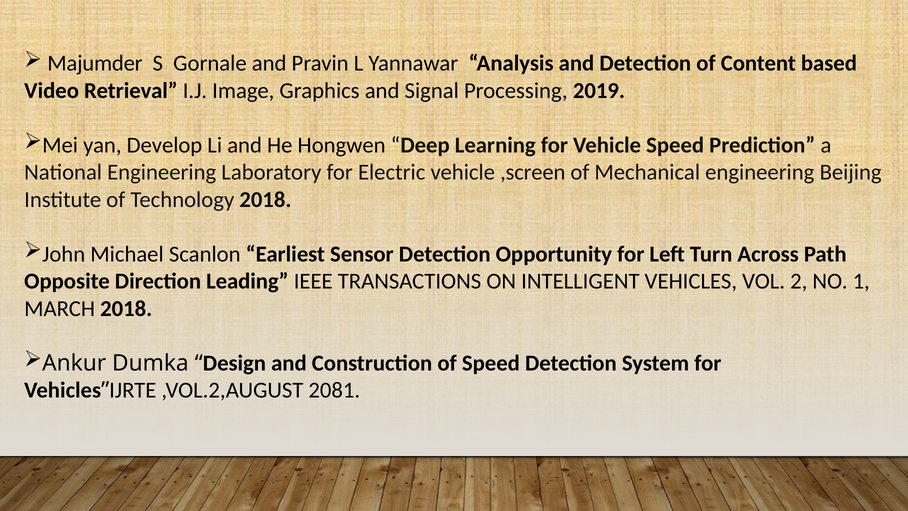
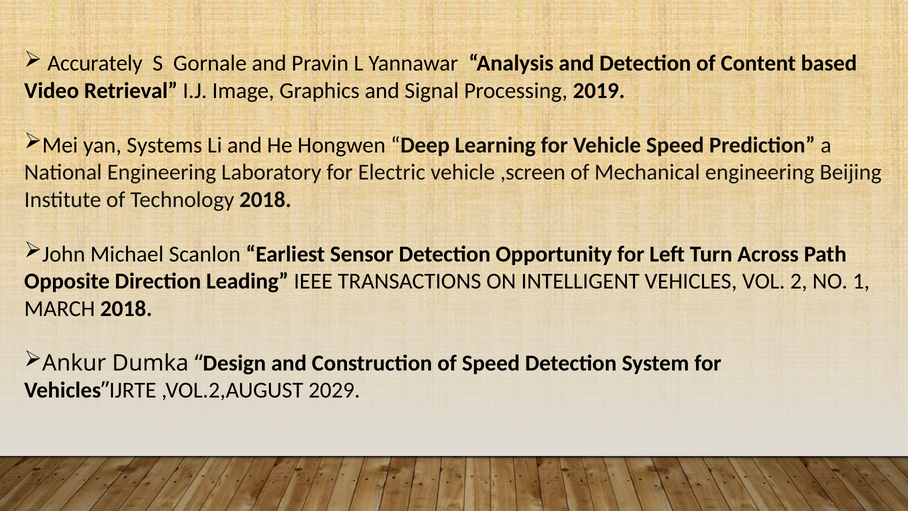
Majumder: Majumder -> Accurately (95, 63)
Develop: Develop -> Systems (164, 145)
2081: 2081 -> 2029 (334, 390)
